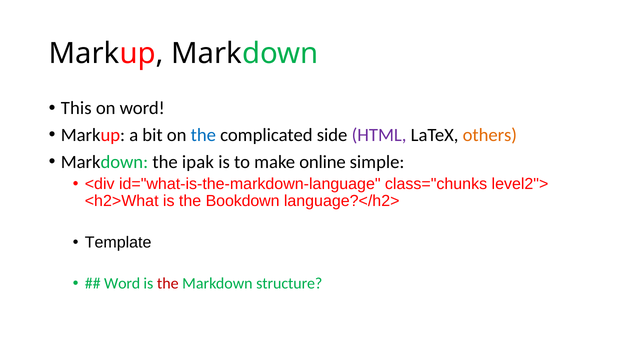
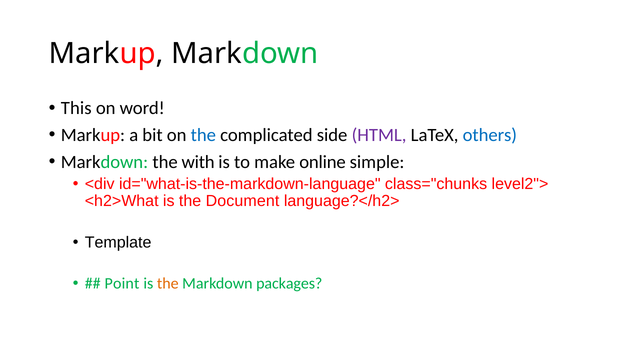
others colour: orange -> blue (490, 135)
ipak: ipak -> with (198, 162)
Bookdown: Bookdown -> Document (243, 201)
Word: Word -> Point (122, 284)
the colour: red -> orange (168, 284)
structure: structure -> packages (289, 284)
